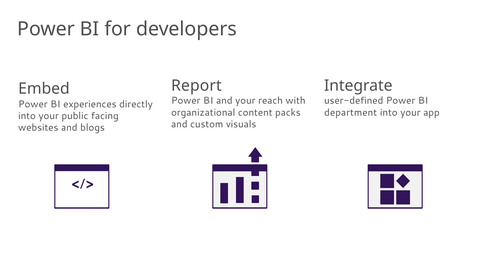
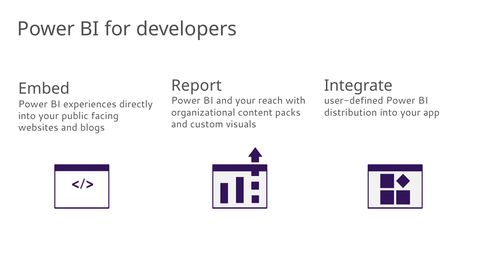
department: department -> distribution (351, 112)
